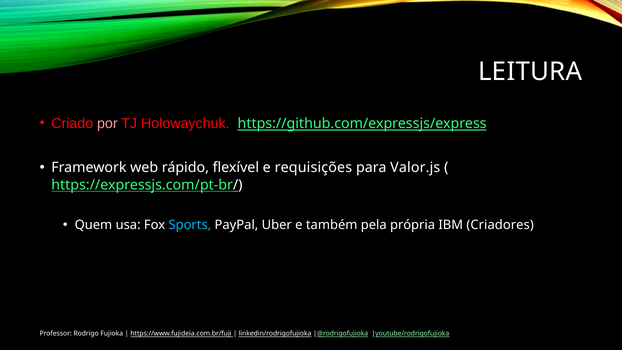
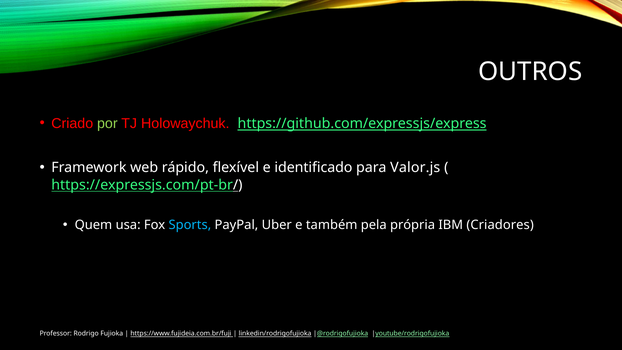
LEITURA: LEITURA -> OUTROS (530, 72)
por colour: pink -> light green (107, 124)
requisições: requisições -> identificado (313, 168)
